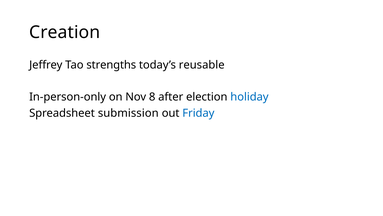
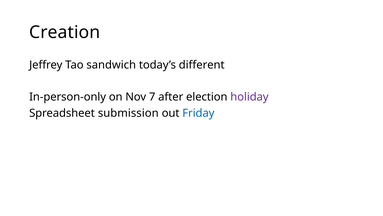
strengths: strengths -> sandwich (111, 65)
reusable: reusable -> different (202, 65)
8: 8 -> 7 (152, 97)
holiday colour: blue -> purple (249, 97)
